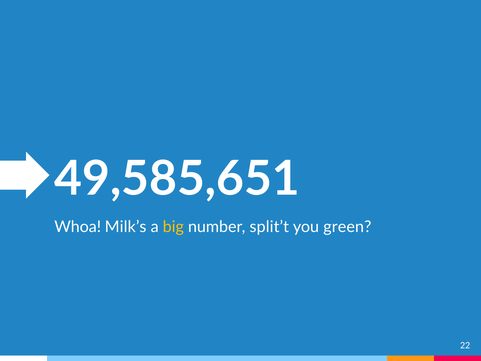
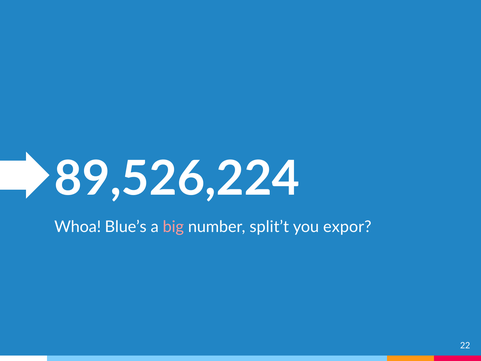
49,585,651: 49,585,651 -> 89,526,224 (177, 179)
Milk’s: Milk’s -> Blue’s (126, 227)
big colour: yellow -> pink (173, 227)
green: green -> expor (347, 227)
